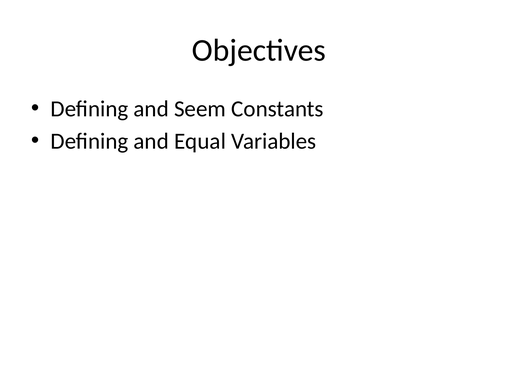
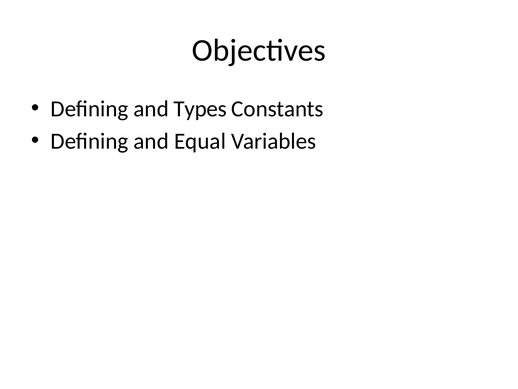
Seem: Seem -> Types (200, 109)
